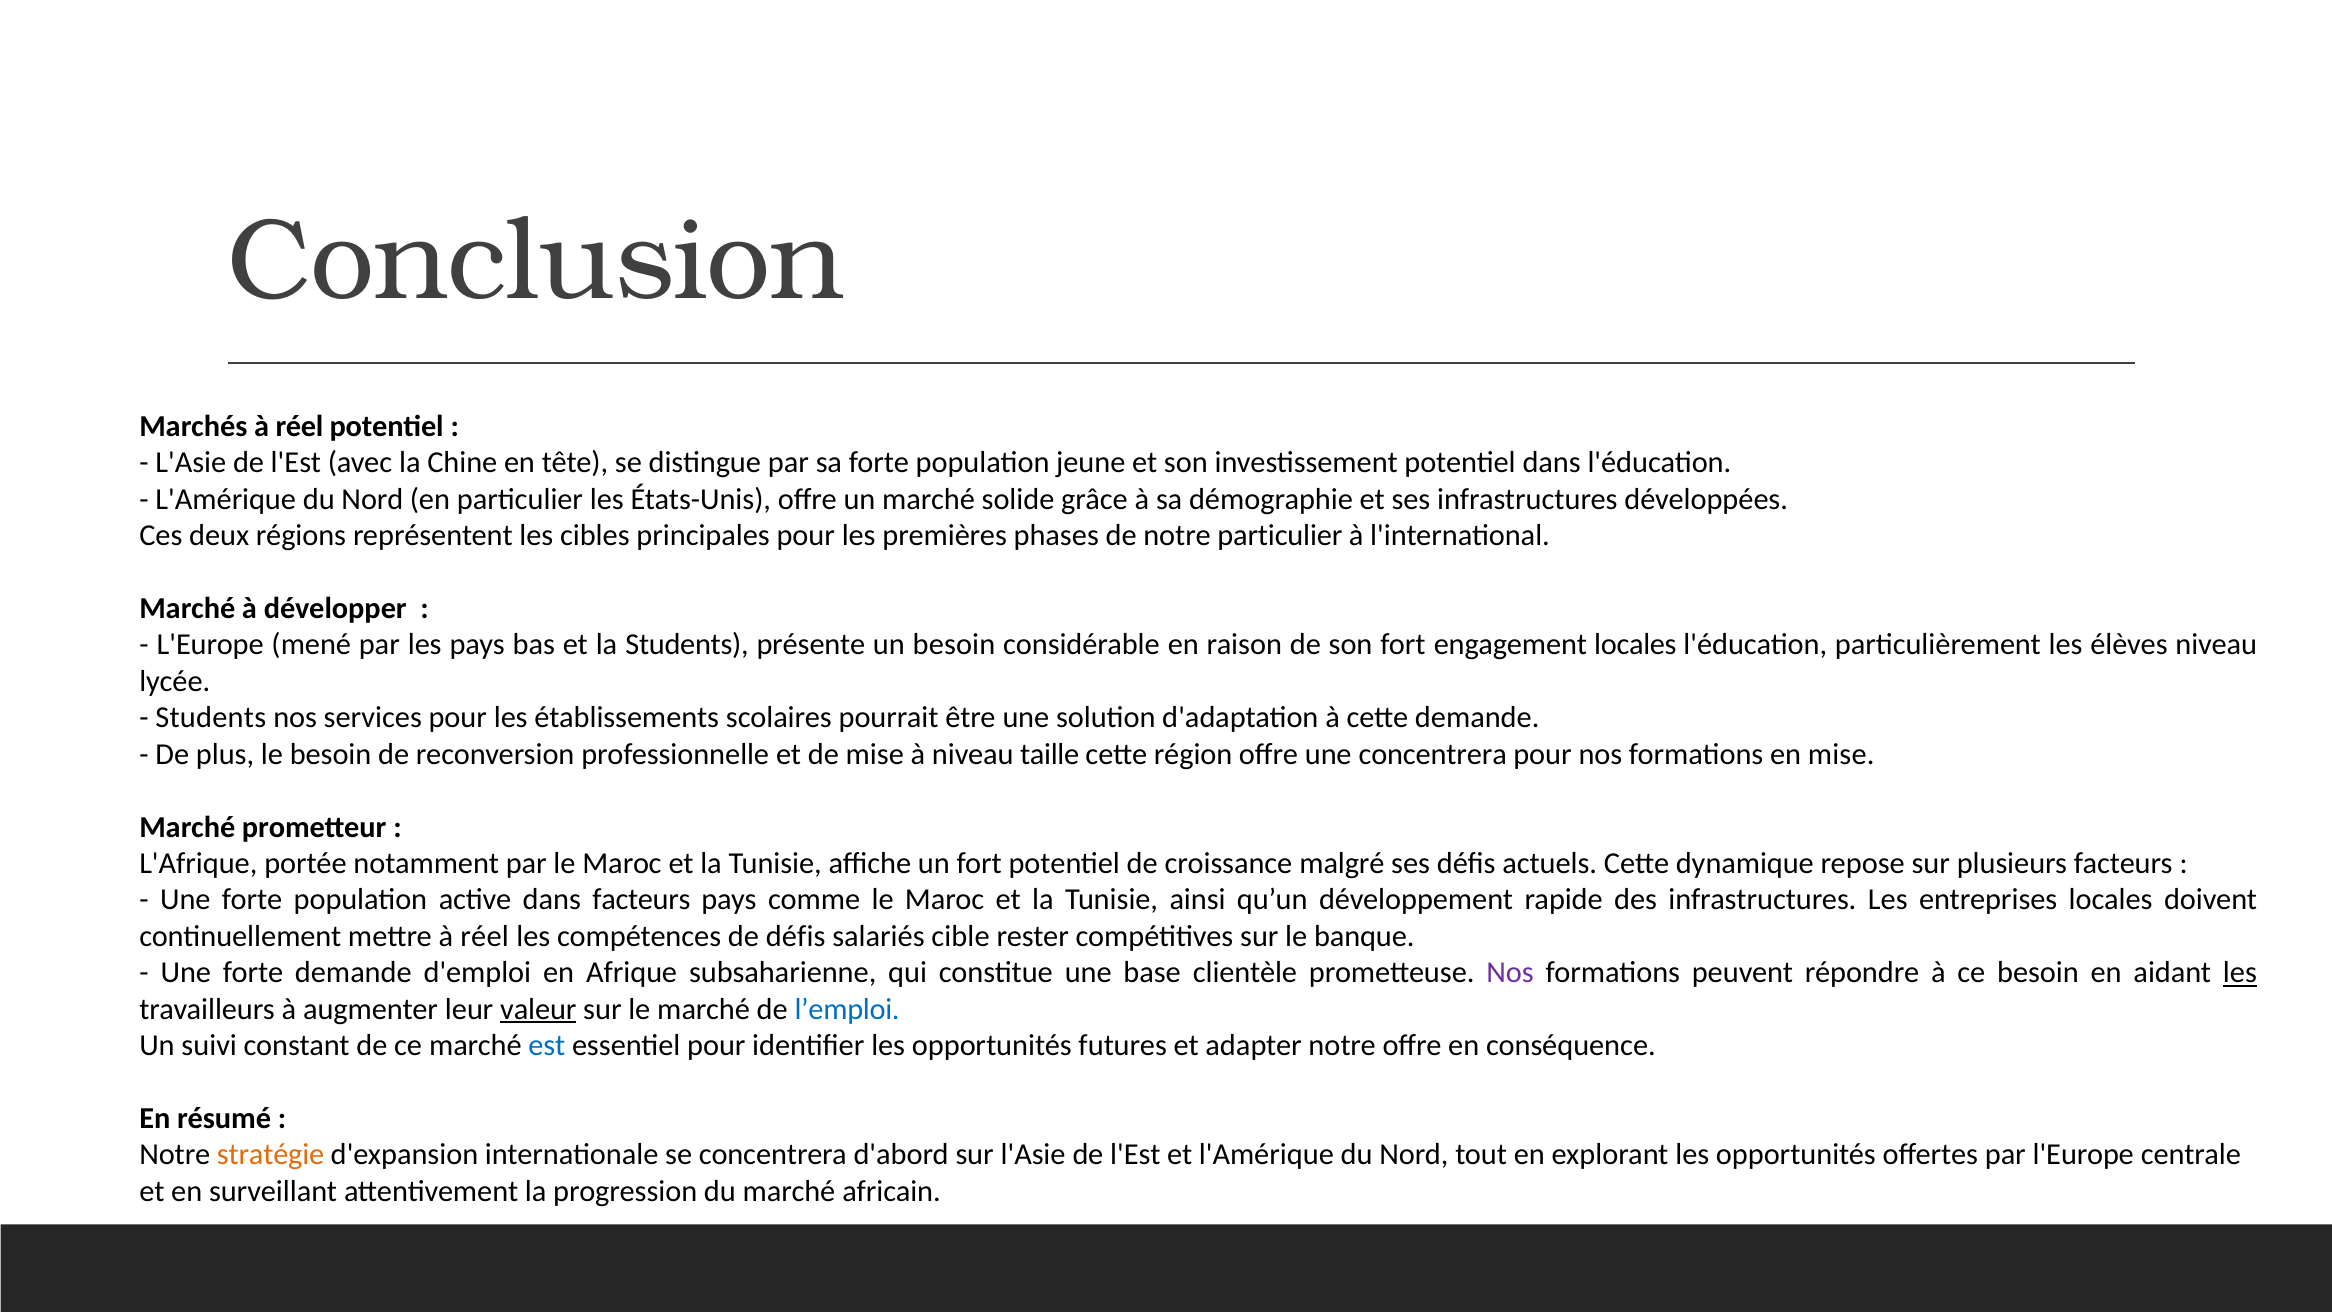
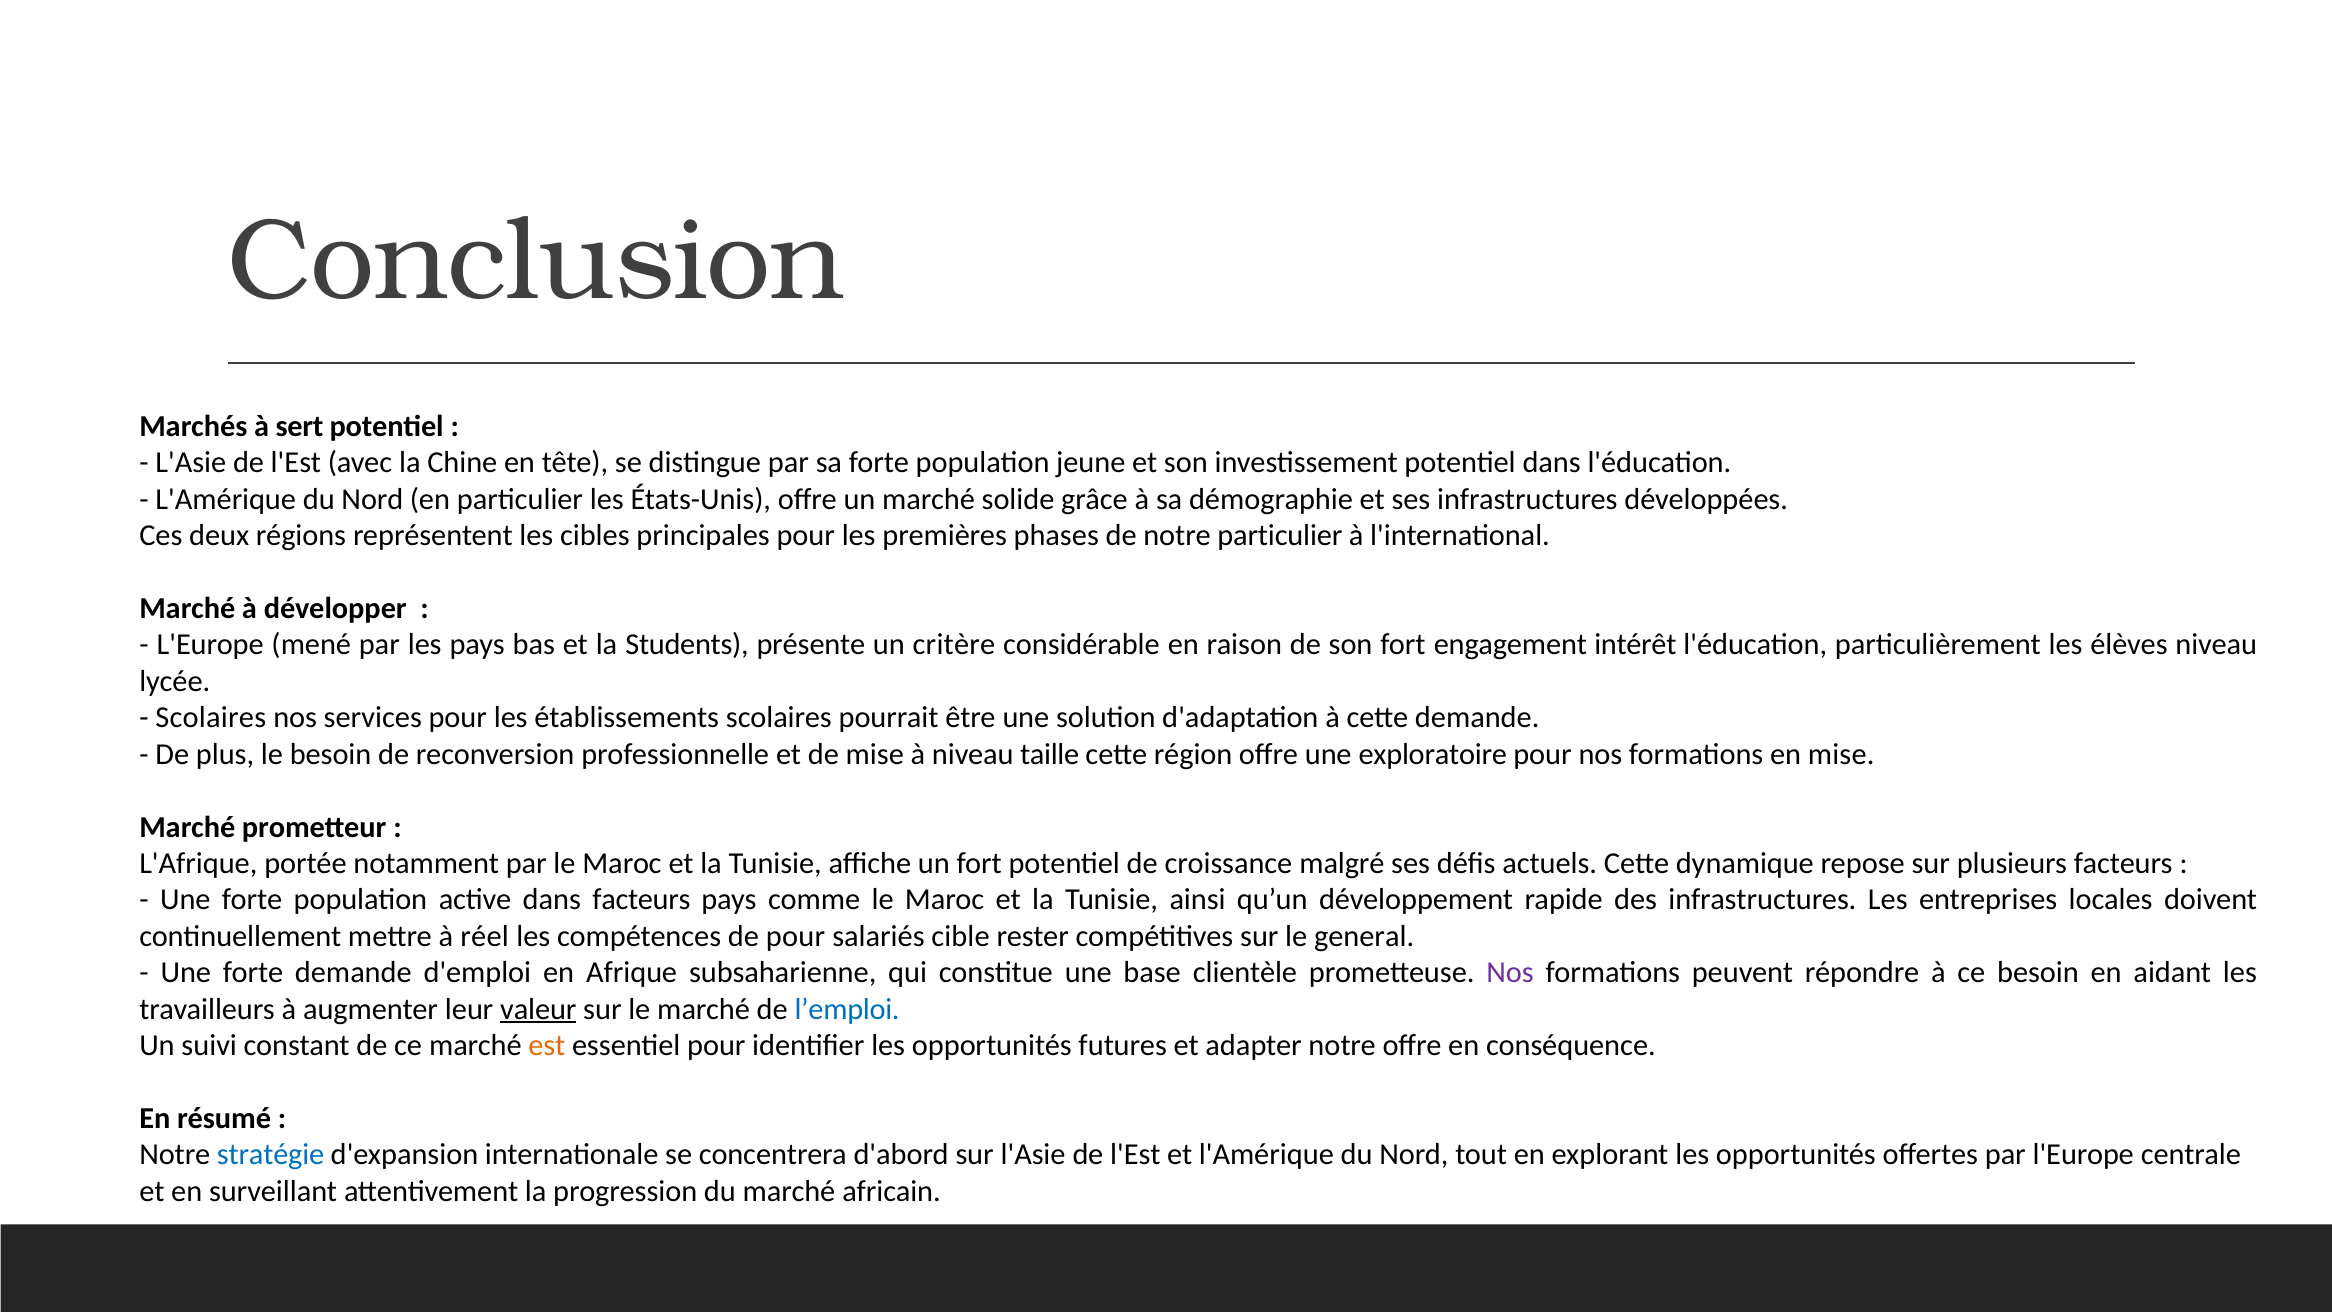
Marchés à réel: réel -> sert (299, 426)
un besoin: besoin -> critère (954, 645)
engagement locales: locales -> intérêt (1635, 645)
Students: Students -> Scolaires (211, 718)
une concentrera: concentrera -> exploratoire (1433, 754)
de défis: défis -> pour (796, 936)
banque: banque -> general (1364, 936)
les underline: present -> none (2240, 973)
est colour: blue -> orange (547, 1045)
stratégie colour: orange -> blue (271, 1155)
